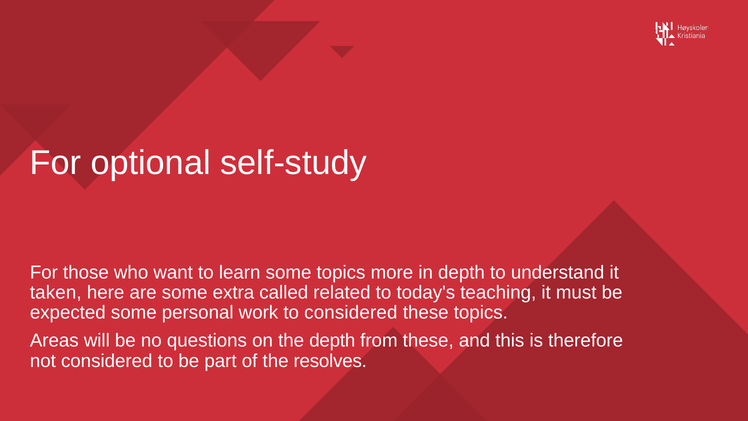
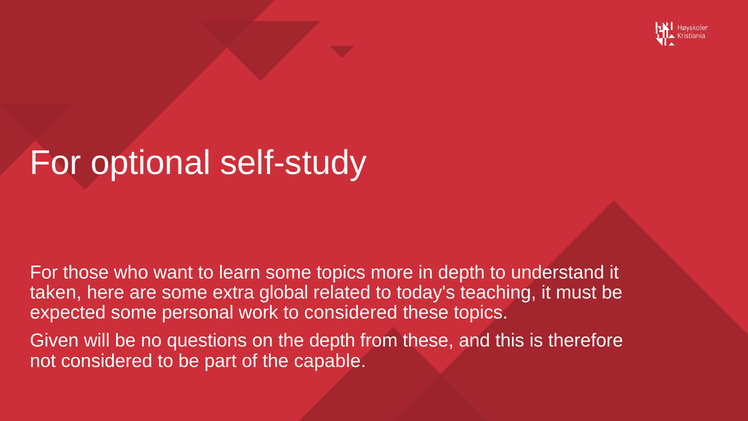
called: called -> global (284, 292)
Areas: Areas -> Given (54, 341)
resolves: resolves -> capable (330, 361)
